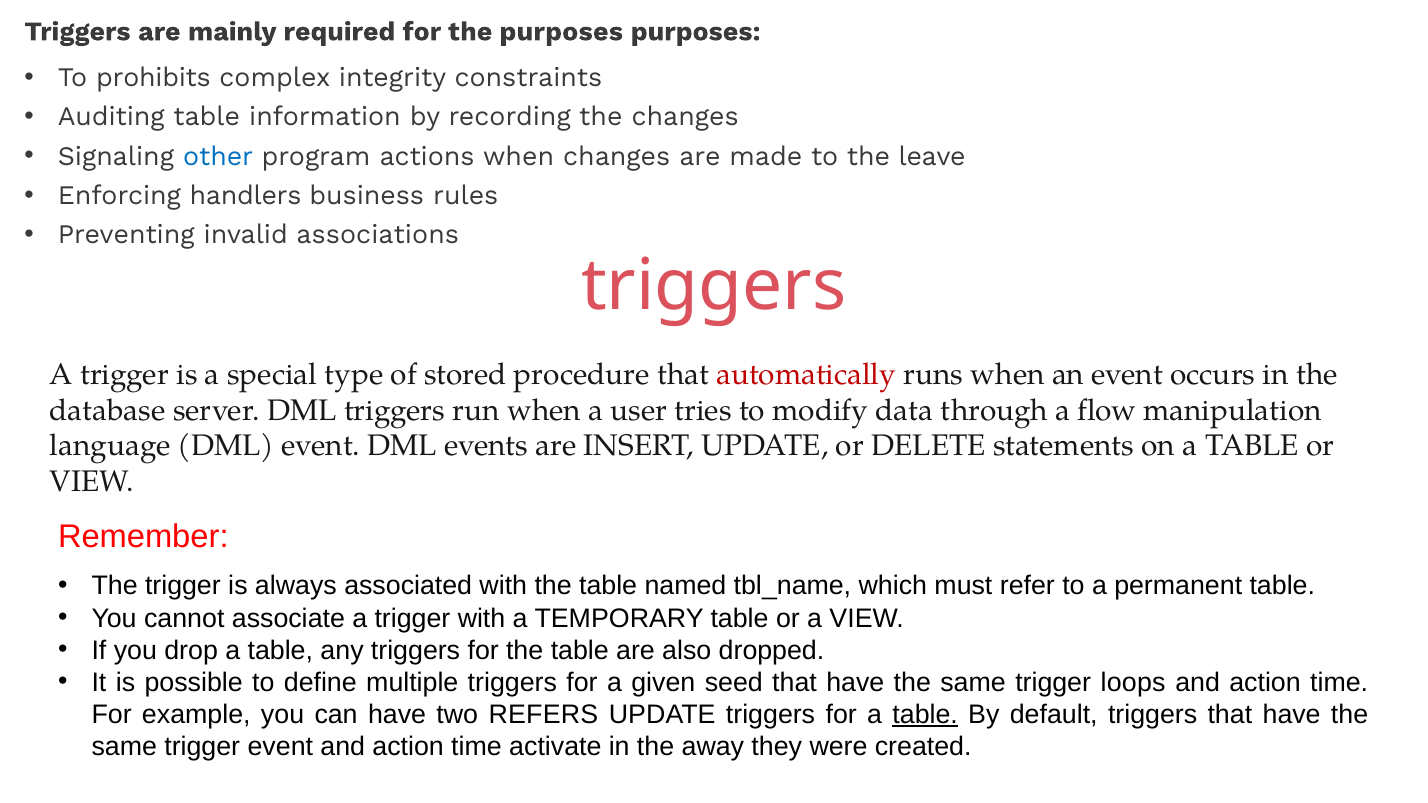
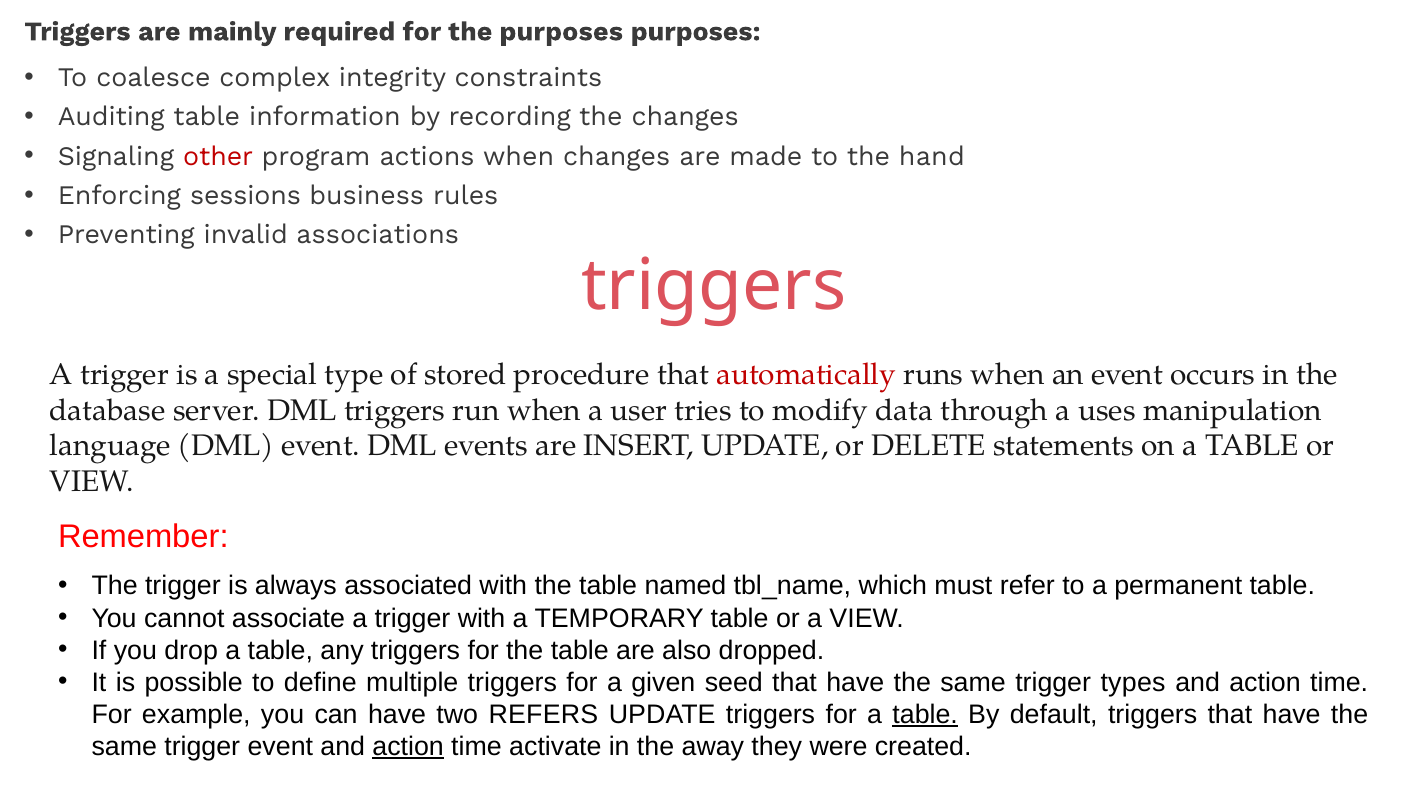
prohibits: prohibits -> coalesce (153, 78)
other colour: blue -> red (218, 156)
leave: leave -> hand (932, 156)
handlers: handlers -> sessions (245, 196)
flow: flow -> uses (1107, 410)
loops: loops -> types (1133, 683)
action underline: none -> present (408, 747)
